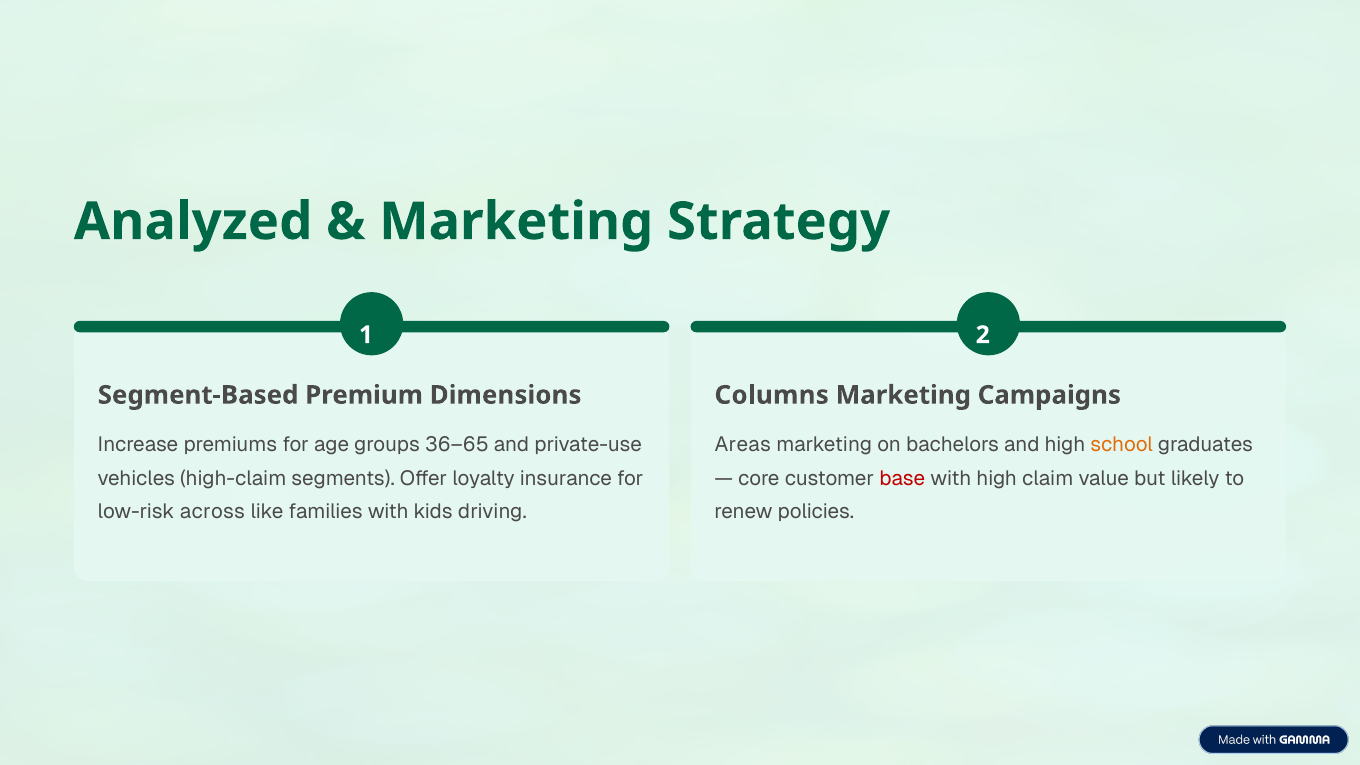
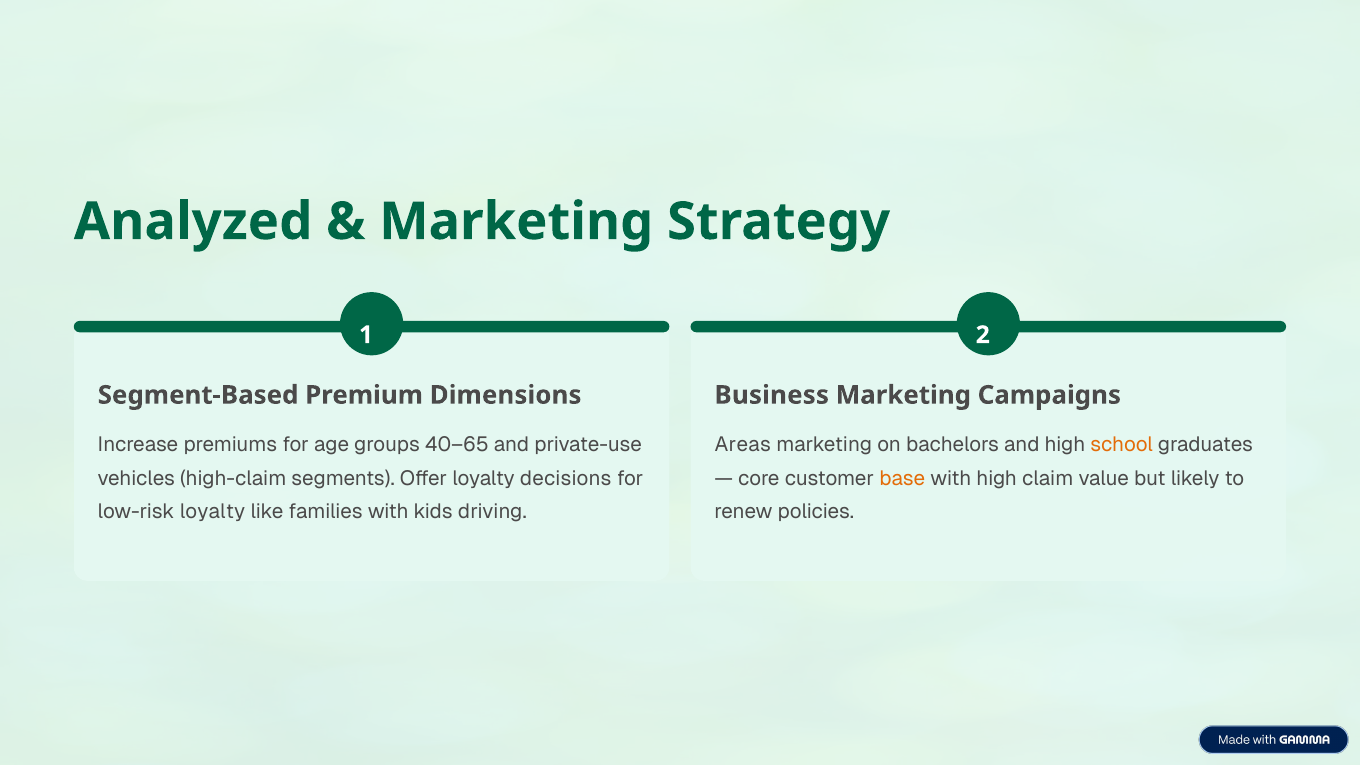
Columns: Columns -> Business (772, 395)
36–65: 36–65 -> 40–65 (457, 445)
insurance: insurance -> decisions (566, 478)
base colour: red -> orange (902, 478)
low-risk across: across -> loyalty (213, 512)
